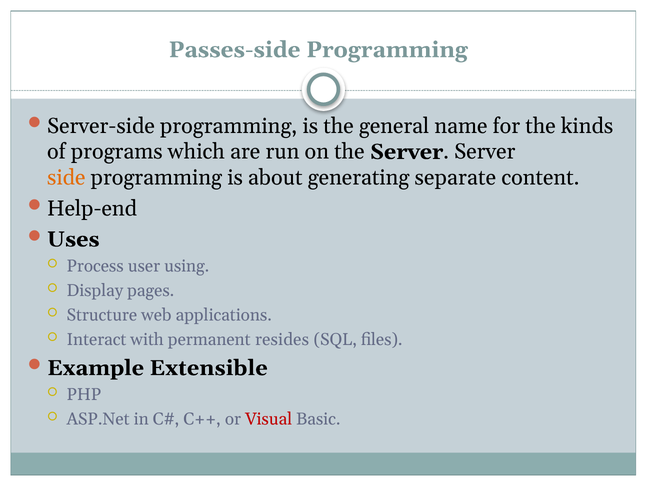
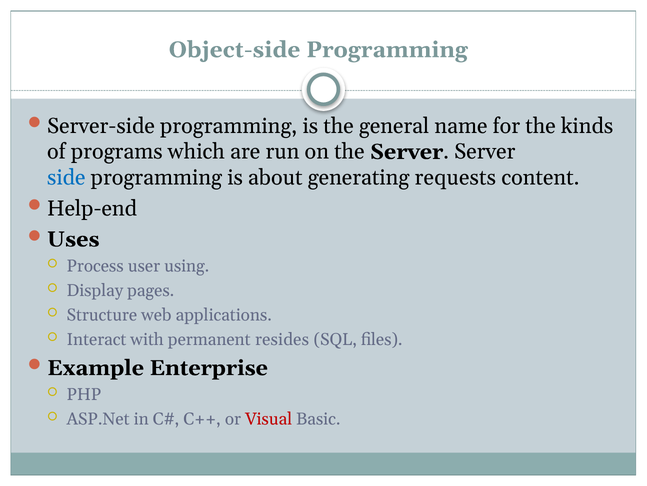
Passes-side: Passes-side -> Object-side (234, 50)
side colour: orange -> blue (66, 177)
separate: separate -> requests (455, 177)
Extensible: Extensible -> Enterprise (209, 367)
